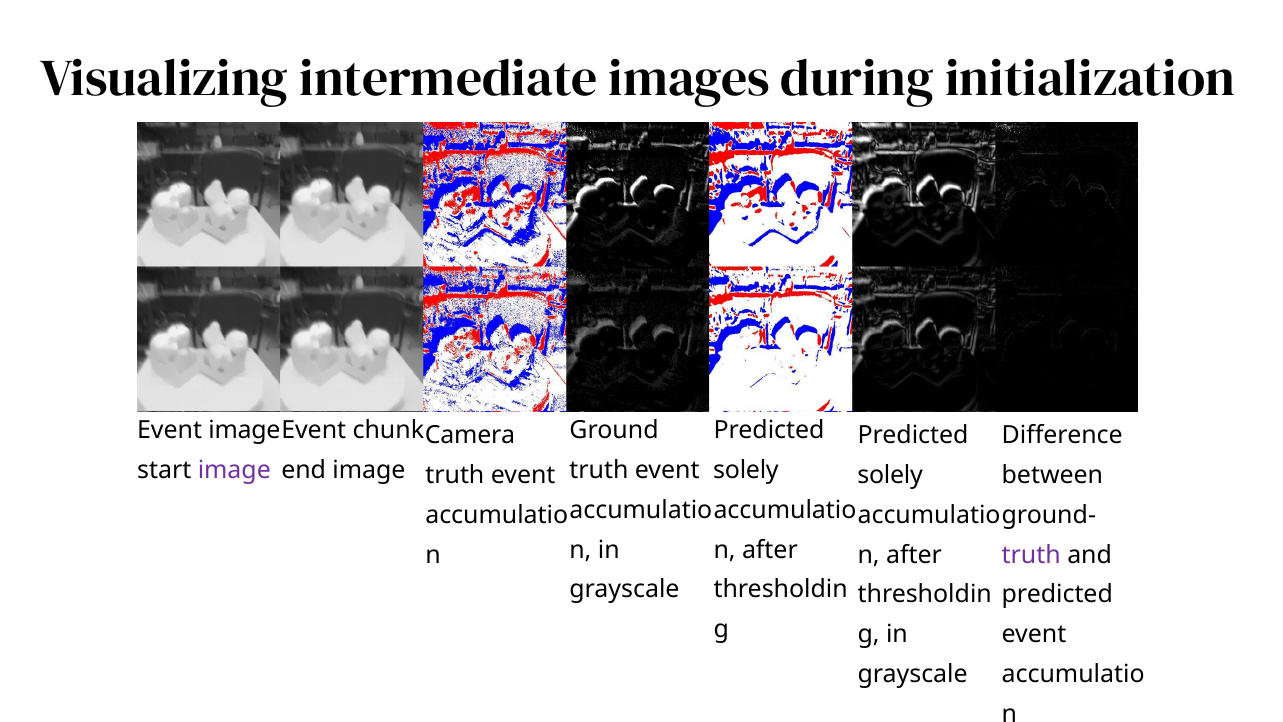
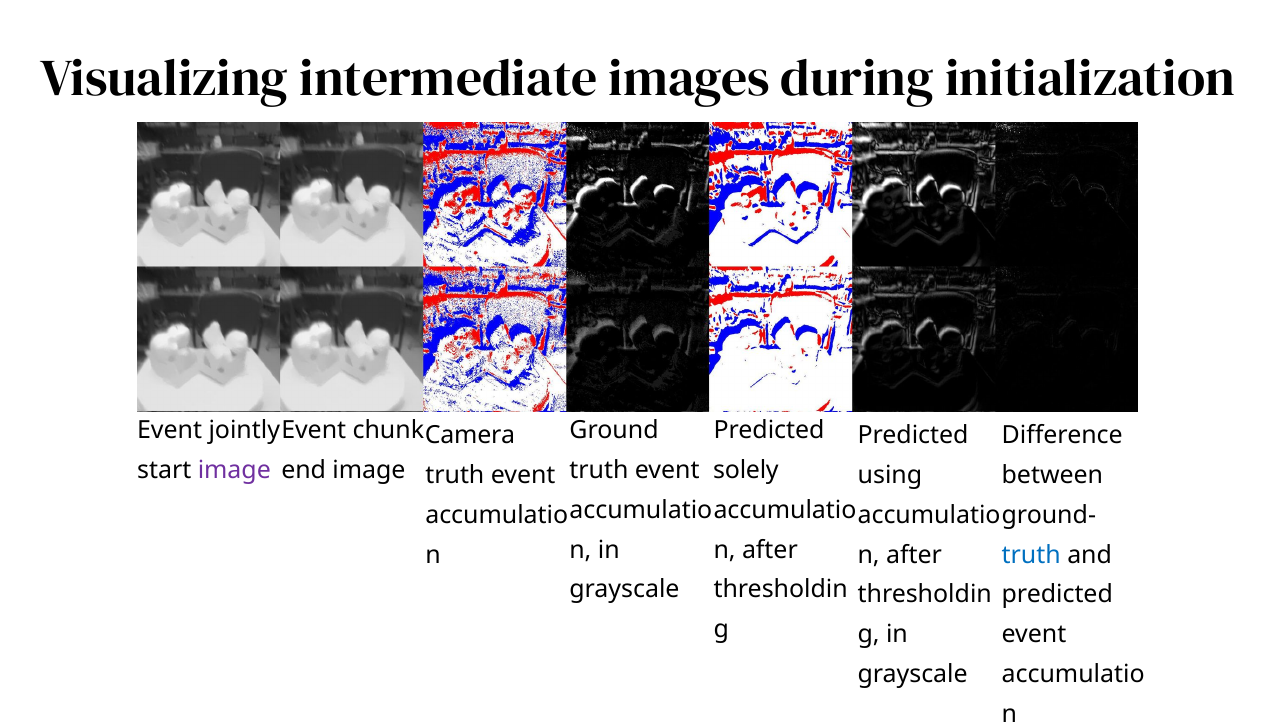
Event image: image -> jointly (244, 430)
solely: solely -> using (890, 475)
truth colour: purple -> blue (1031, 555)
